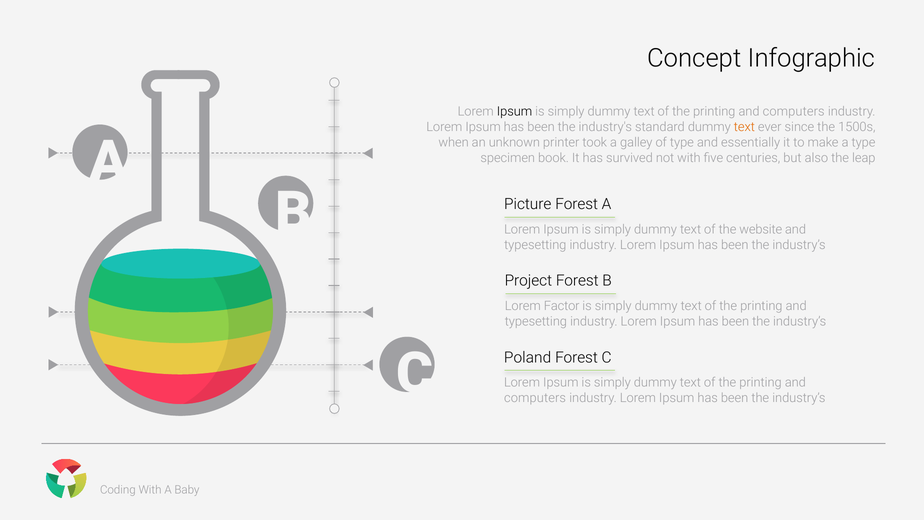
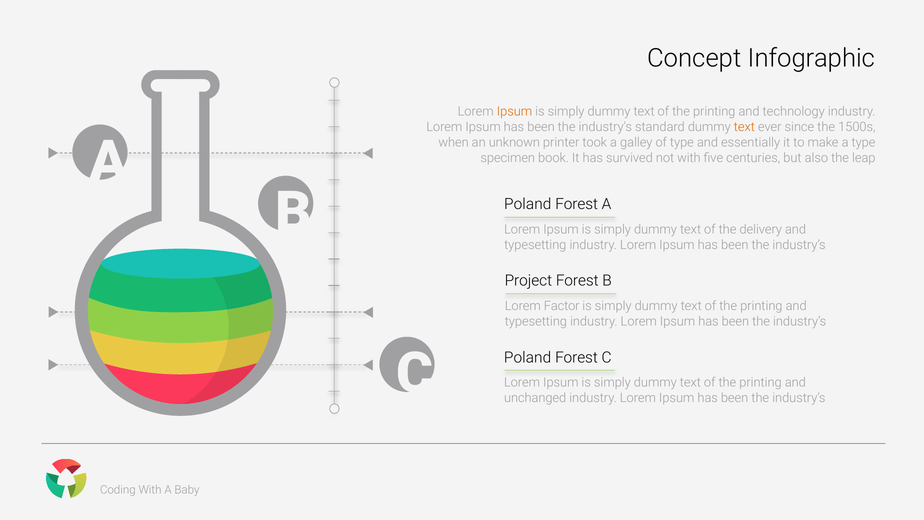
Ipsum colour: black -> orange (515, 112)
computers: computers -> technology (794, 112)
Picture: Picture -> Poland (528, 204)
website: website -> delivery (761, 229)
computers: computers -> unchanged (535, 398)
